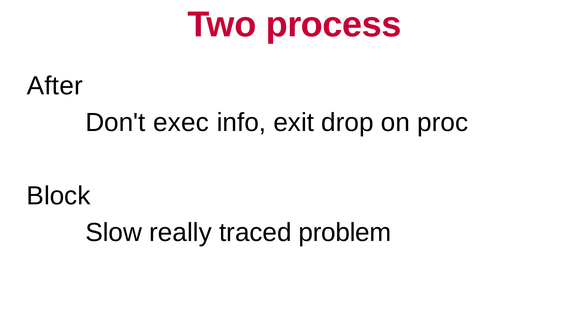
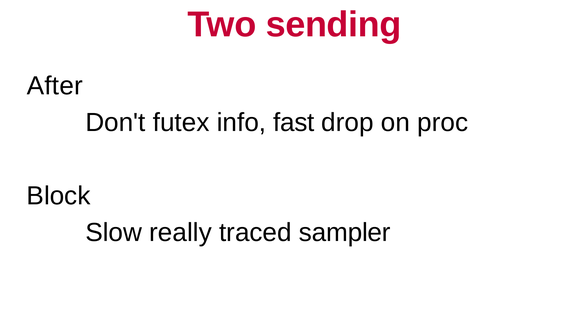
process: process -> sending (334, 25)
exec: exec -> futex (181, 122)
exit: exit -> fast (294, 122)
problem: problem -> sampler (345, 232)
